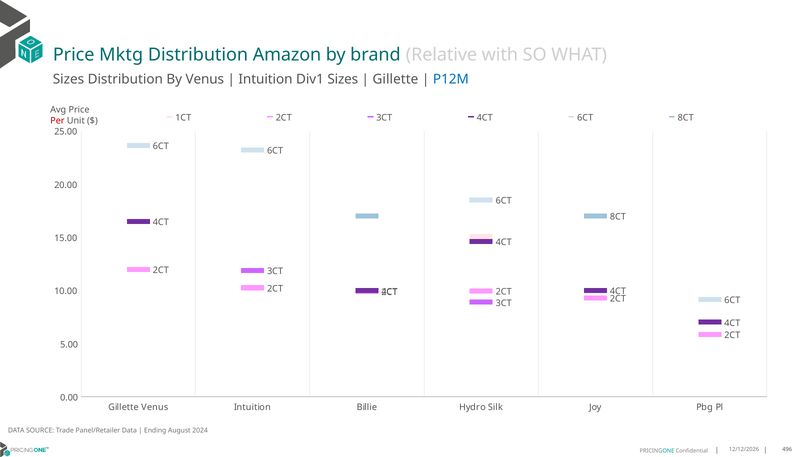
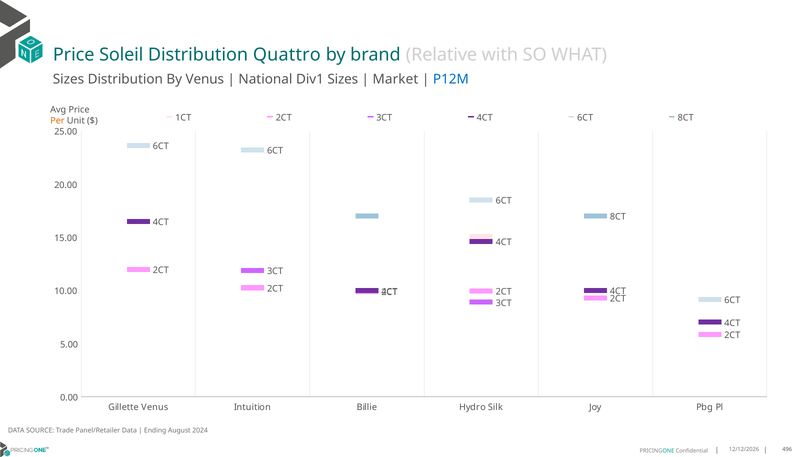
Mktg: Mktg -> Soleil (121, 55)
Amazon: Amazon -> Quattro (287, 55)
Intuition: Intuition -> National (265, 79)
Gillette: Gillette -> Market (395, 79)
Per colour: red -> orange (57, 121)
